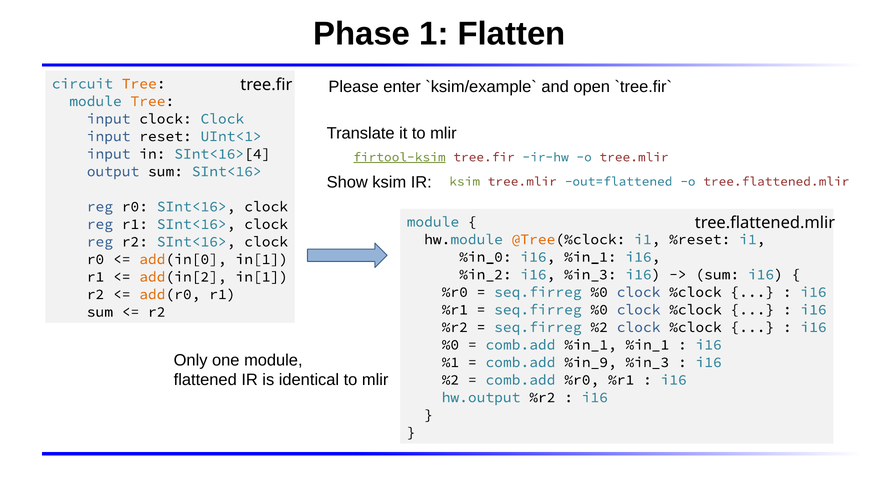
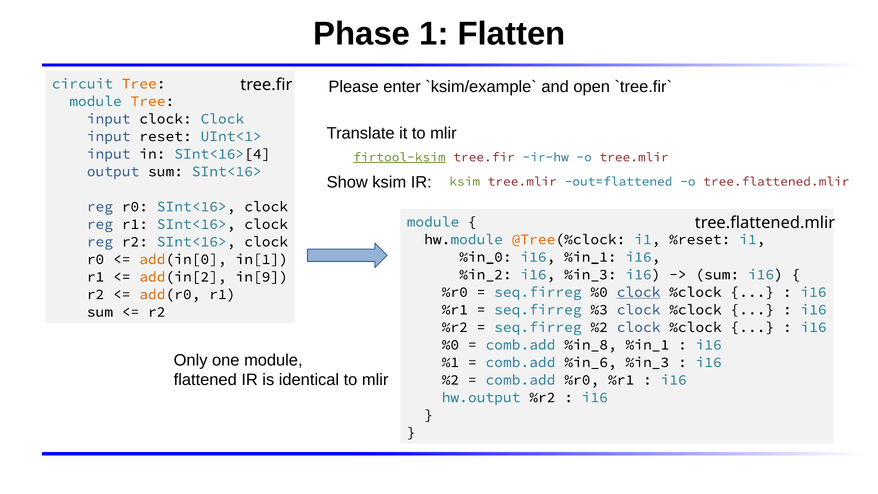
add(in[2 in[1: in[1 -> in[9 (262, 277)
clock underline: none -> present (639, 292)
%0: %0 -> %3 (599, 309)
comb.add %in_1: %in_1 -> %in_8 (591, 345)
%in_9: %in_9 -> %in_6 (591, 362)
